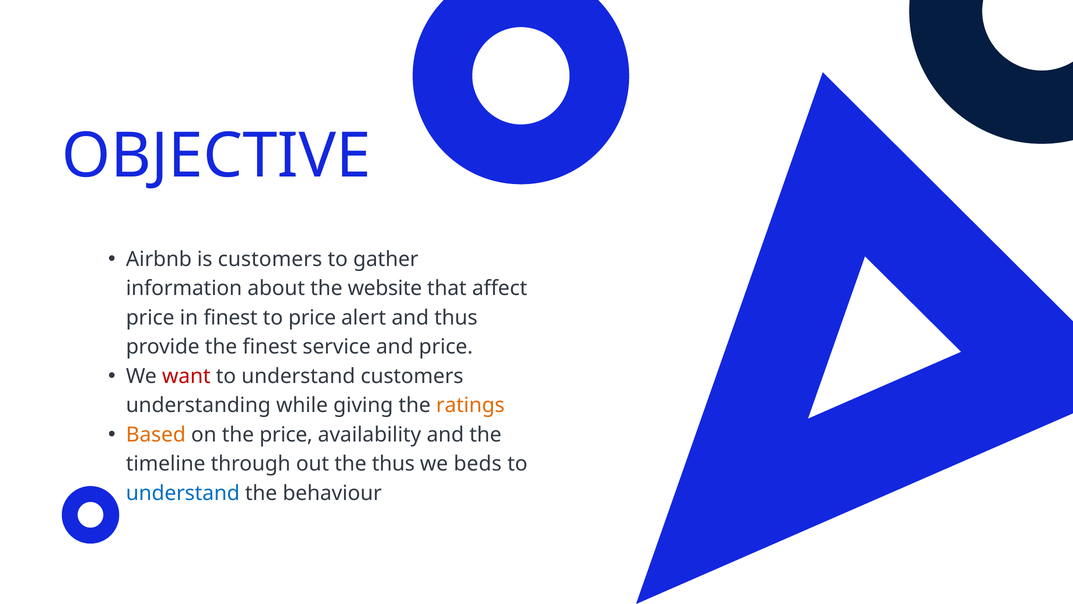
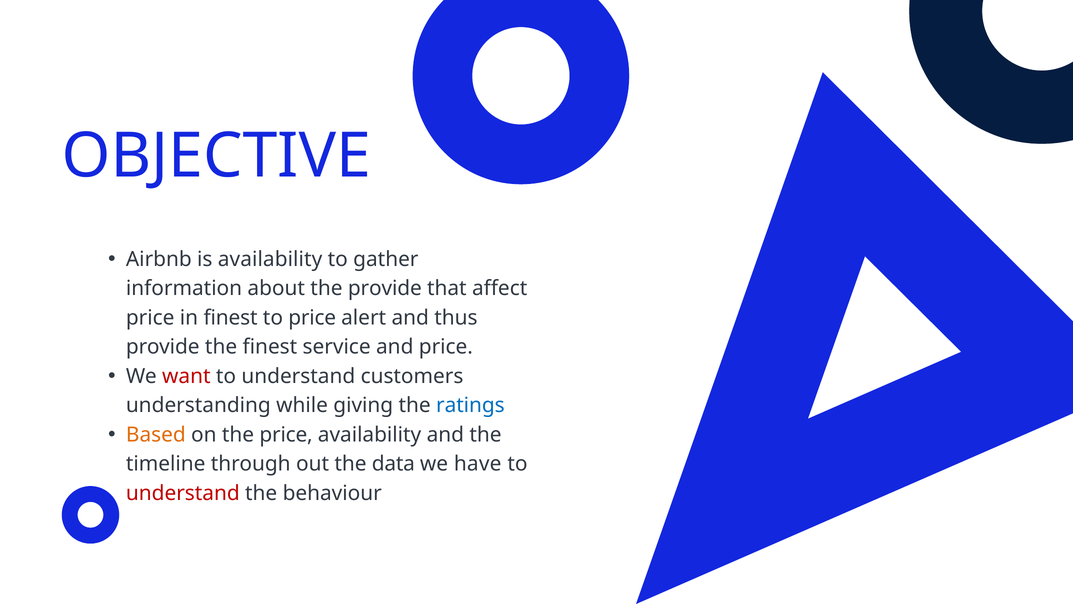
is customers: customers -> availability (270, 259)
the website: website -> provide (385, 288)
ratings colour: orange -> blue (470, 405)
the thus: thus -> data (393, 464)
beds: beds -> have (478, 464)
understand colour: blue -> red (183, 493)
